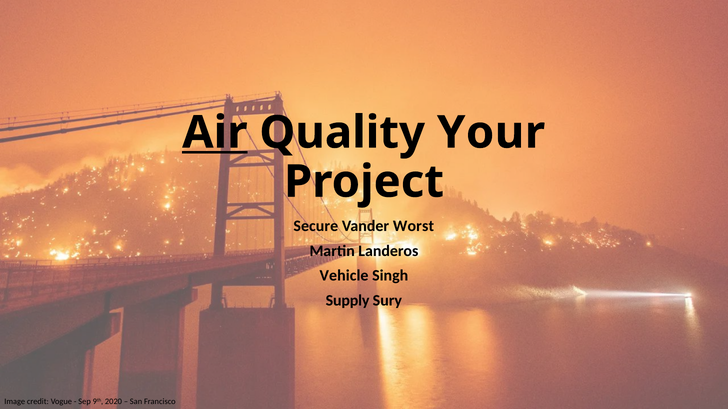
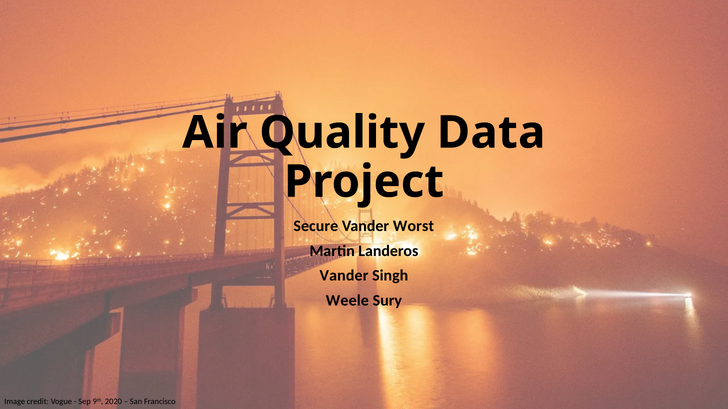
Air underline: present -> none (215, 133)
Your: Your -> Data (491, 133)
Vehicle: Vehicle -> Vander (344, 276)
Supply: Supply -> Weele (347, 301)
